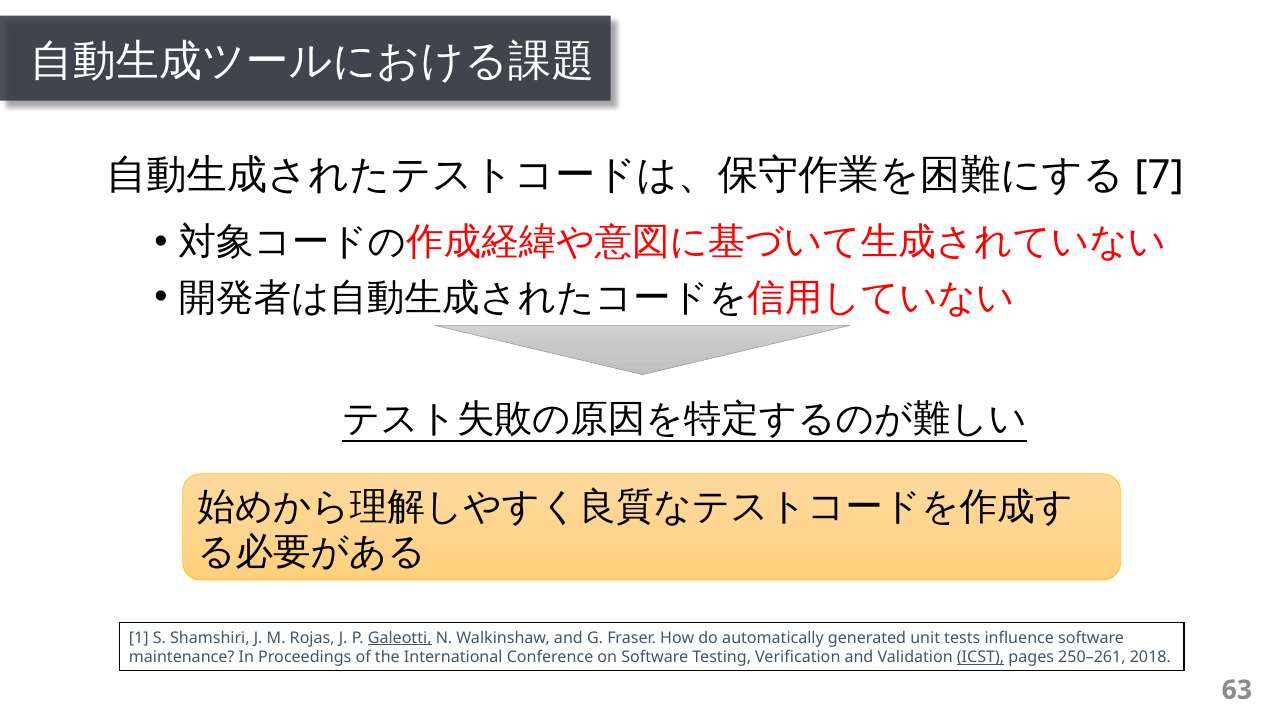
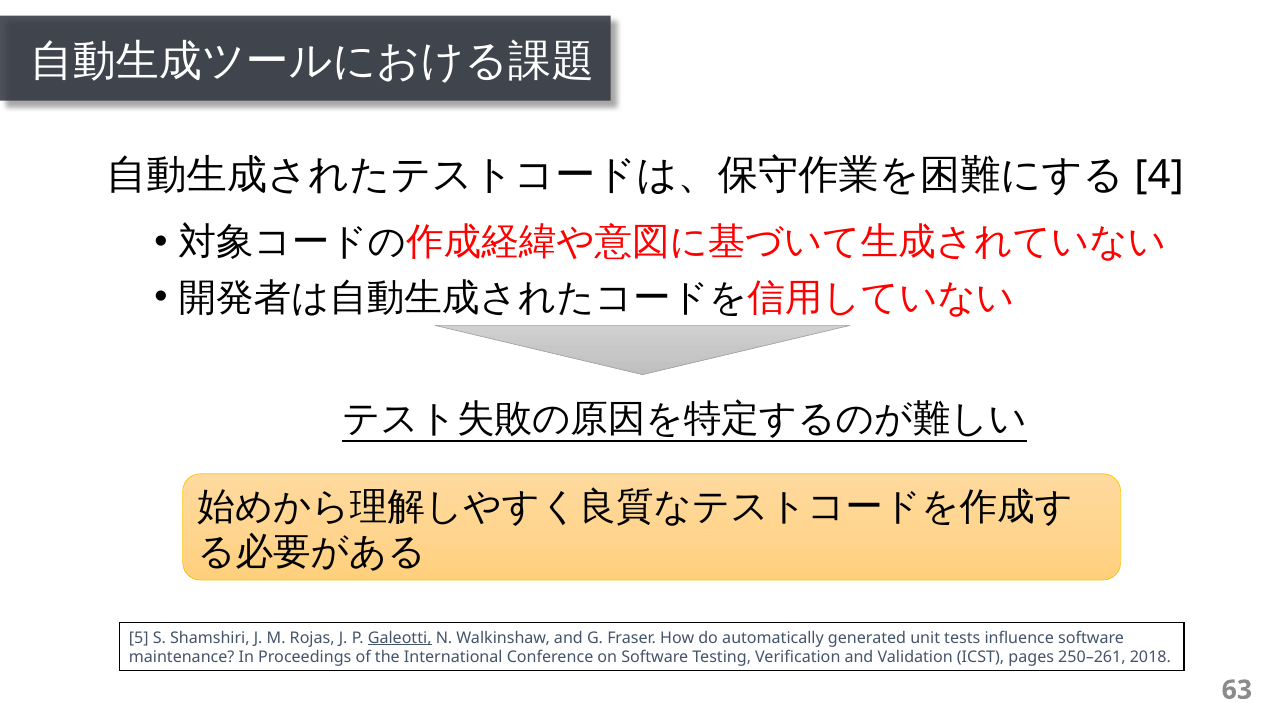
7: 7 -> 4 (1159, 175)
1: 1 -> 5 (139, 638)
ICST underline: present -> none (981, 658)
